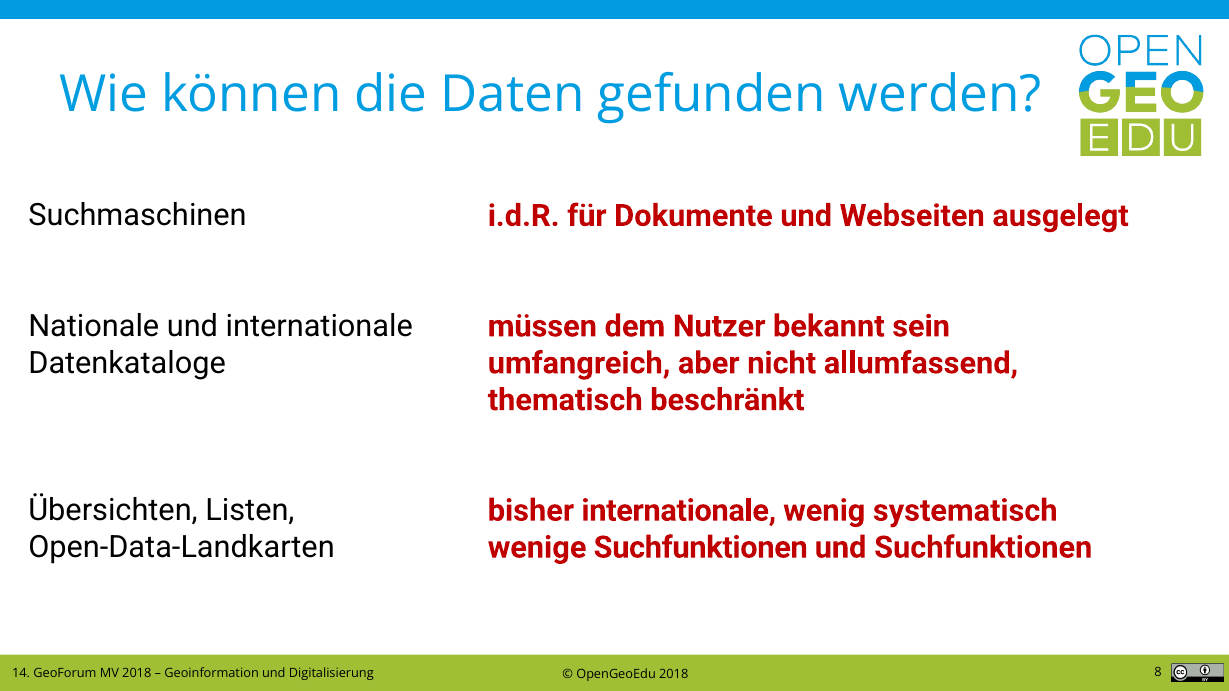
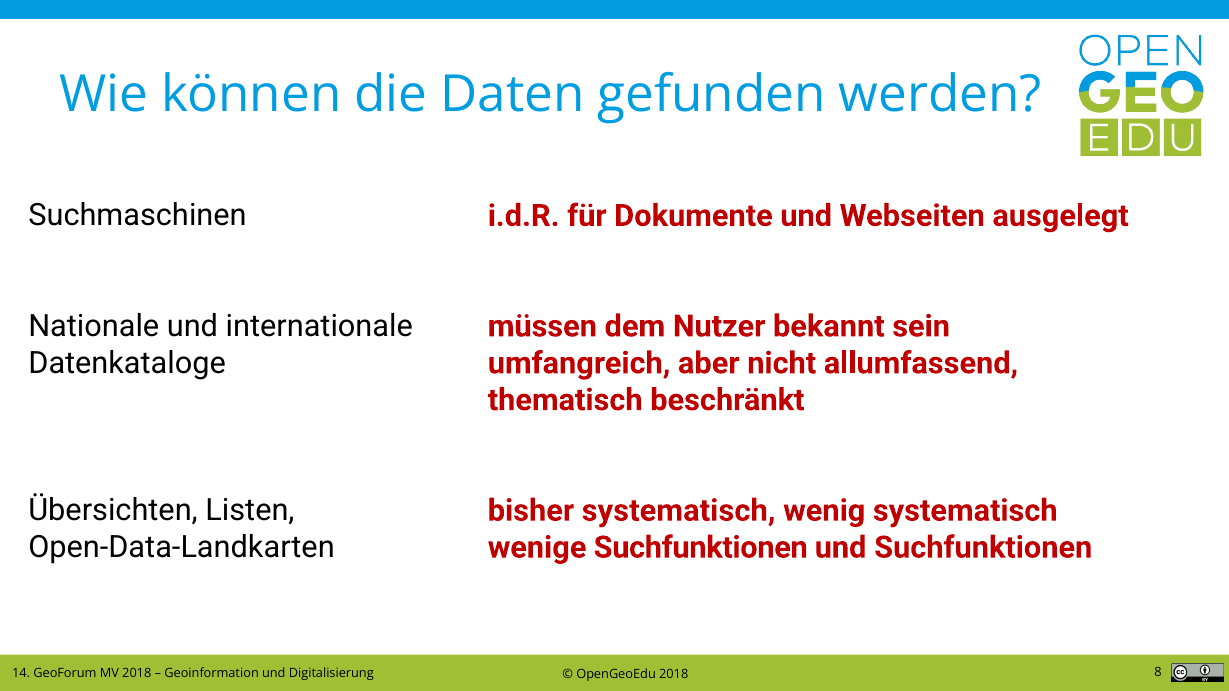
bisher internationale: internationale -> systematisch (679, 511)
